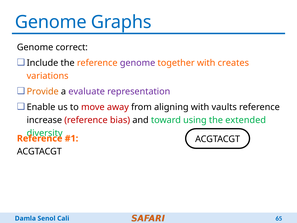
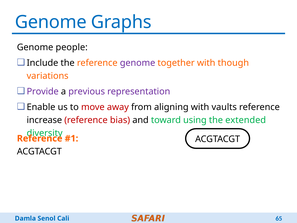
correct: correct -> people (72, 47)
creates: creates -> though (233, 63)
Provide colour: orange -> purple (43, 91)
evaluate: evaluate -> previous (87, 91)
